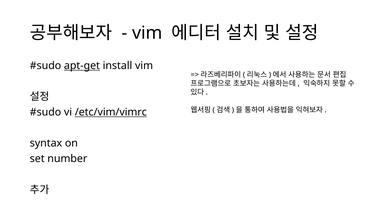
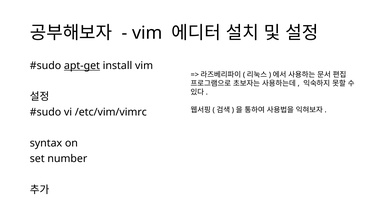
/etc/vim/vimrc underline: present -> none (111, 112)
